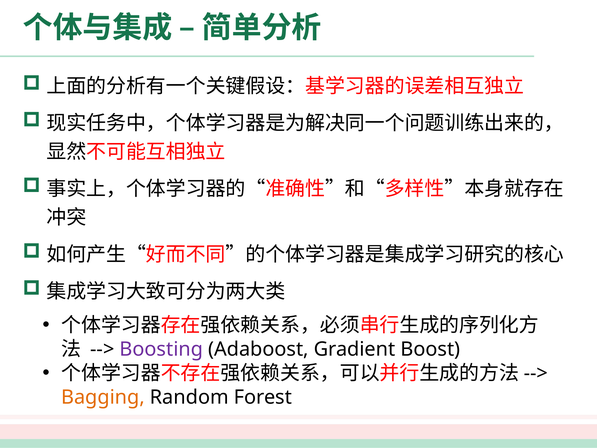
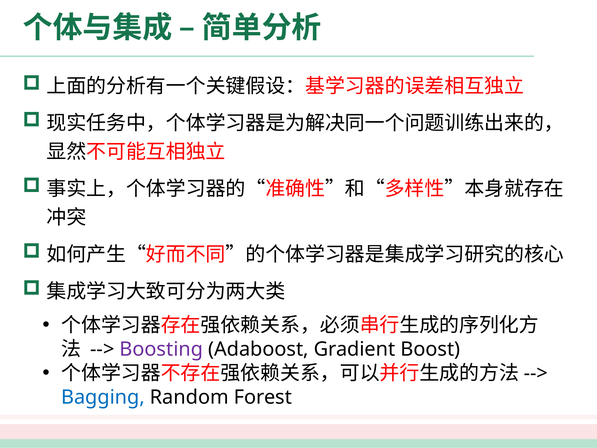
Bagging colour: orange -> blue (103, 397)
